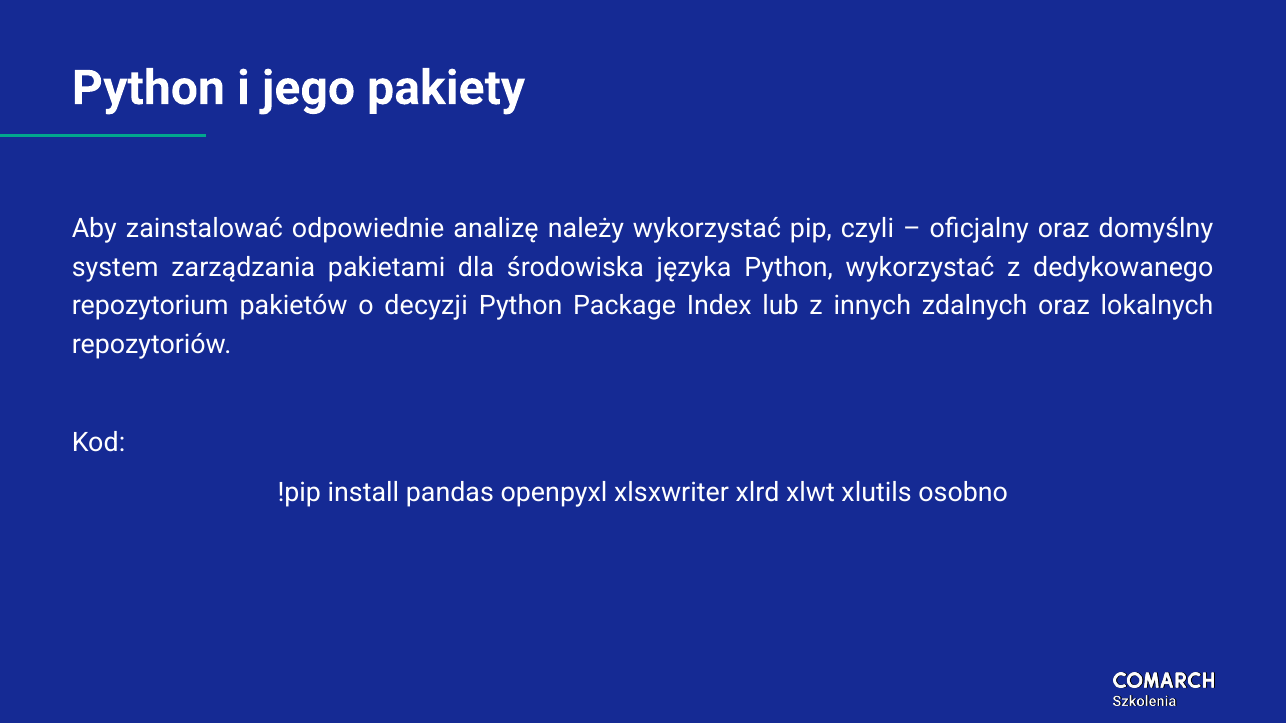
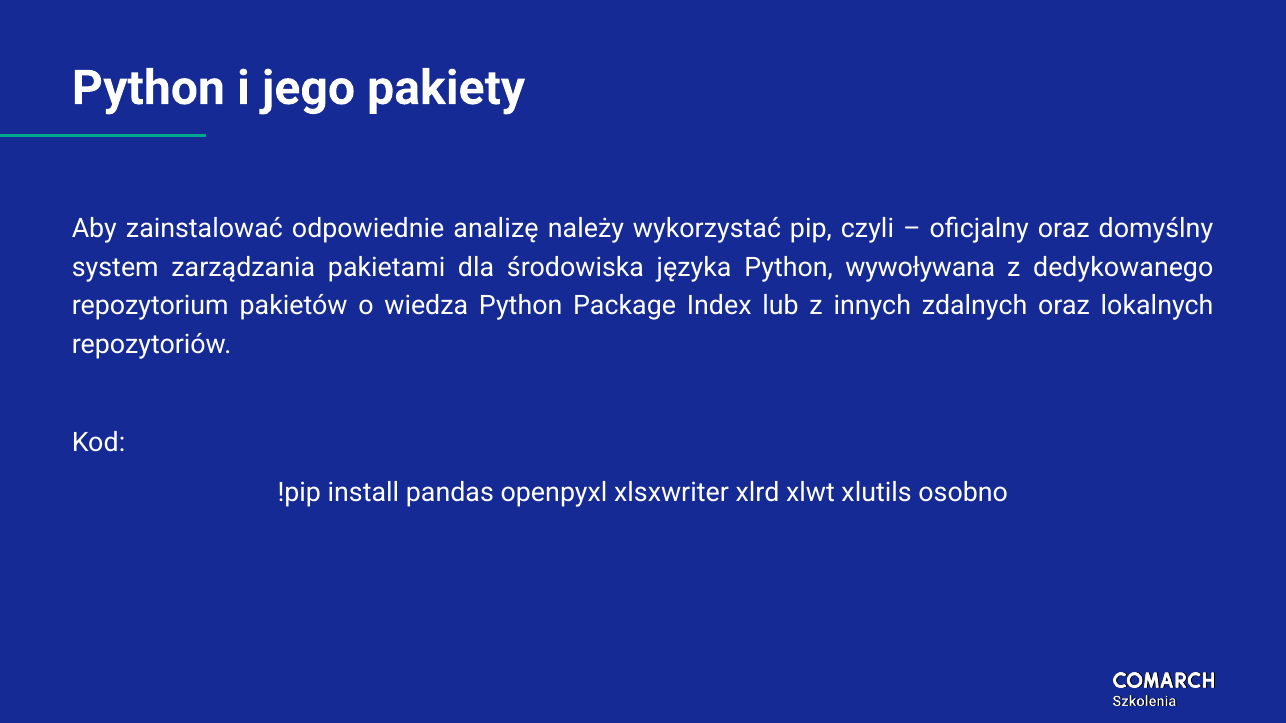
Python wykorzystać: wykorzystać -> wywoływana (920, 267)
decyzji: decyzji -> wiedza (426, 306)
